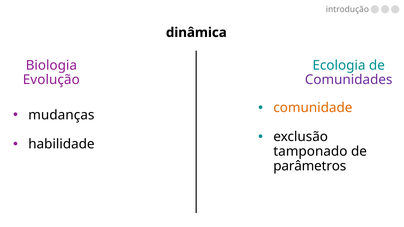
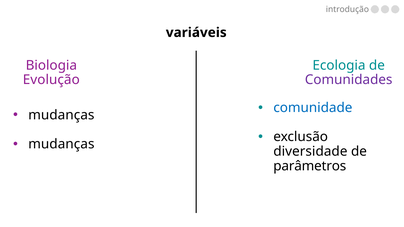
dinâmica: dinâmica -> variáveis (196, 33)
comunidade colour: orange -> blue (313, 108)
habilidade: habilidade -> mudanças (61, 144)
tamponado: tamponado -> diversidade (310, 152)
